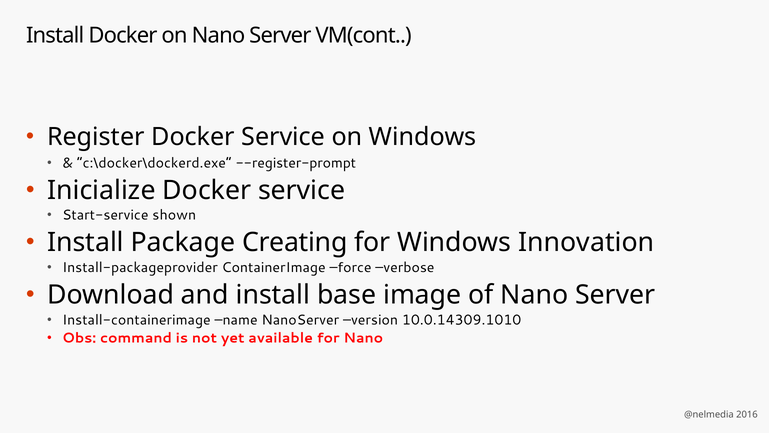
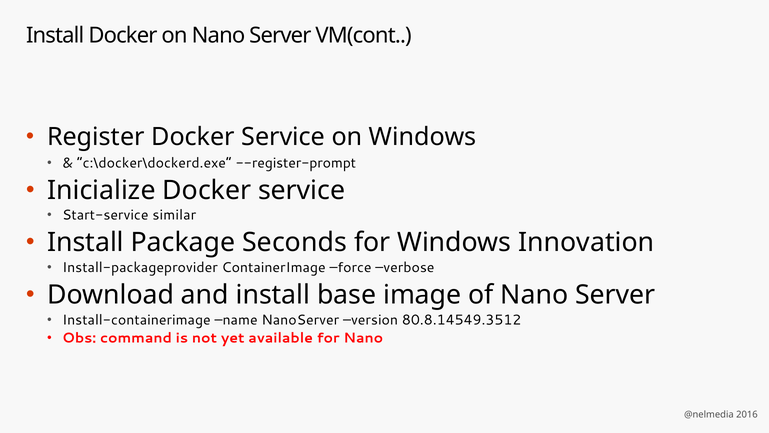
shown: shown -> similar (174, 215)
Creating: Creating -> Seconds (295, 242)
10.0.14309.1010: 10.0.14309.1010 -> 80.8.14549.3512 (462, 320)
